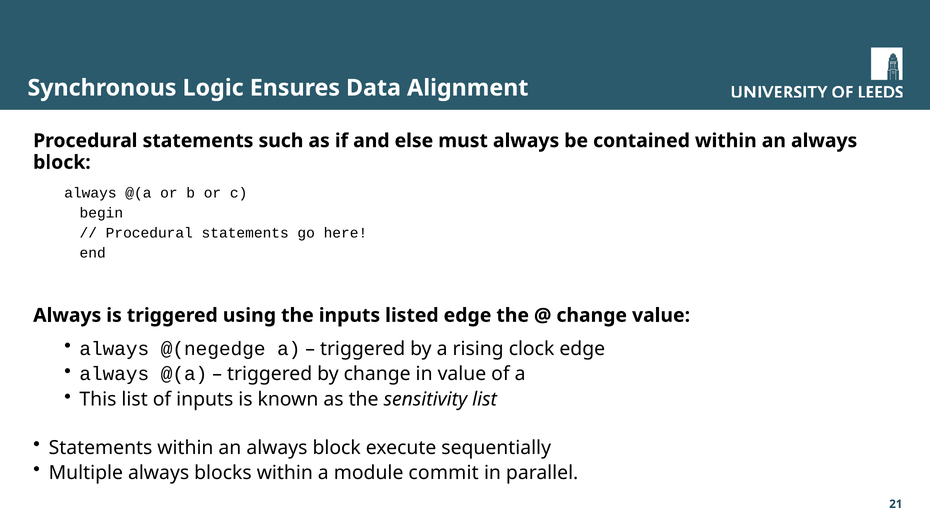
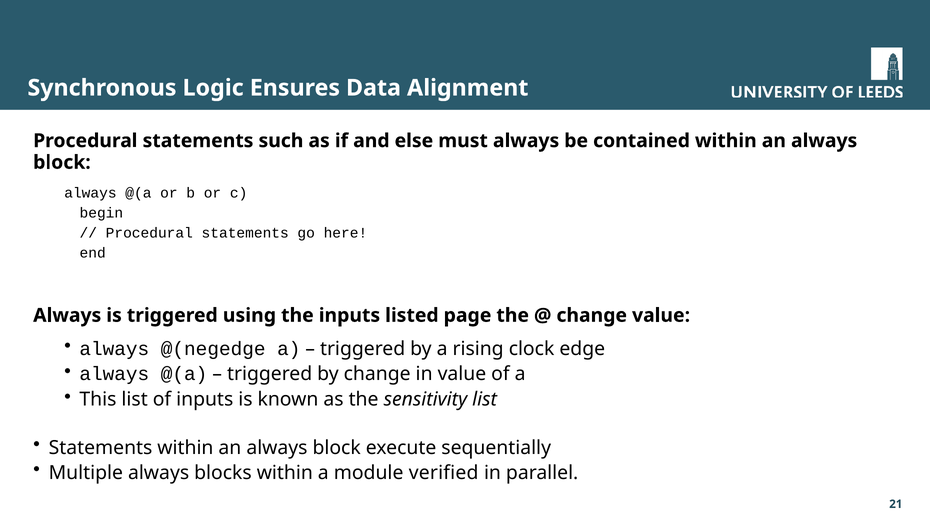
listed edge: edge -> page (468, 315)
commit: commit -> verified (444, 473)
